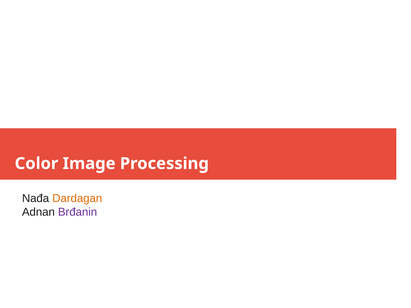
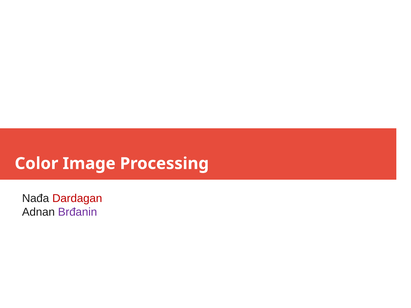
Dardagan colour: orange -> red (77, 198)
